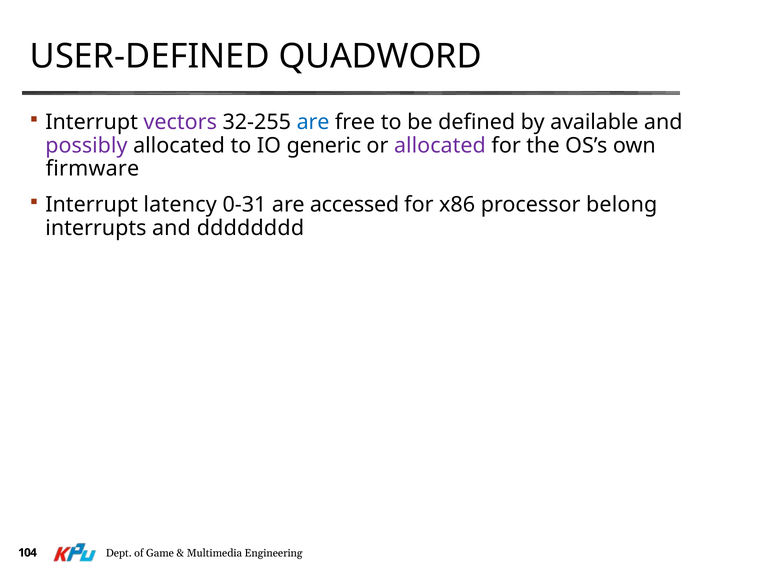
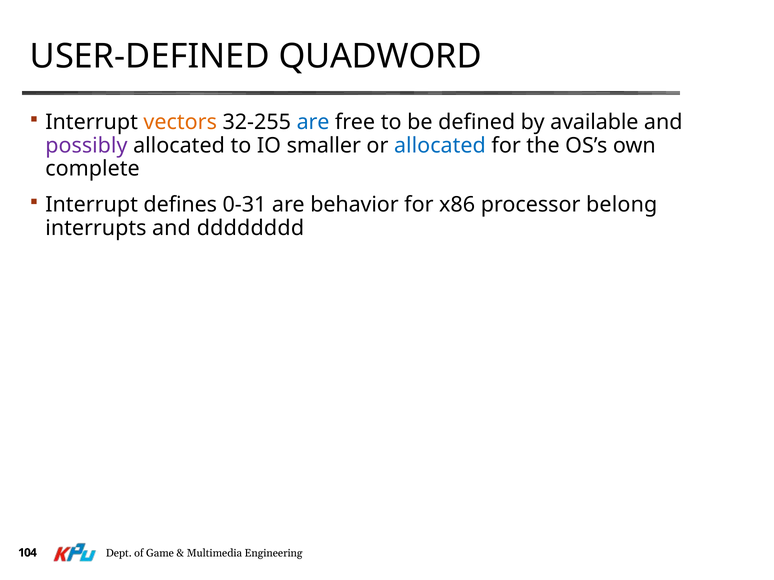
vectors colour: purple -> orange (180, 122)
generic: generic -> smaller (324, 146)
allocated colour: purple -> blue (440, 146)
firmware: firmware -> complete (93, 169)
latency: latency -> defines (180, 205)
accessed: accessed -> behavior (354, 205)
